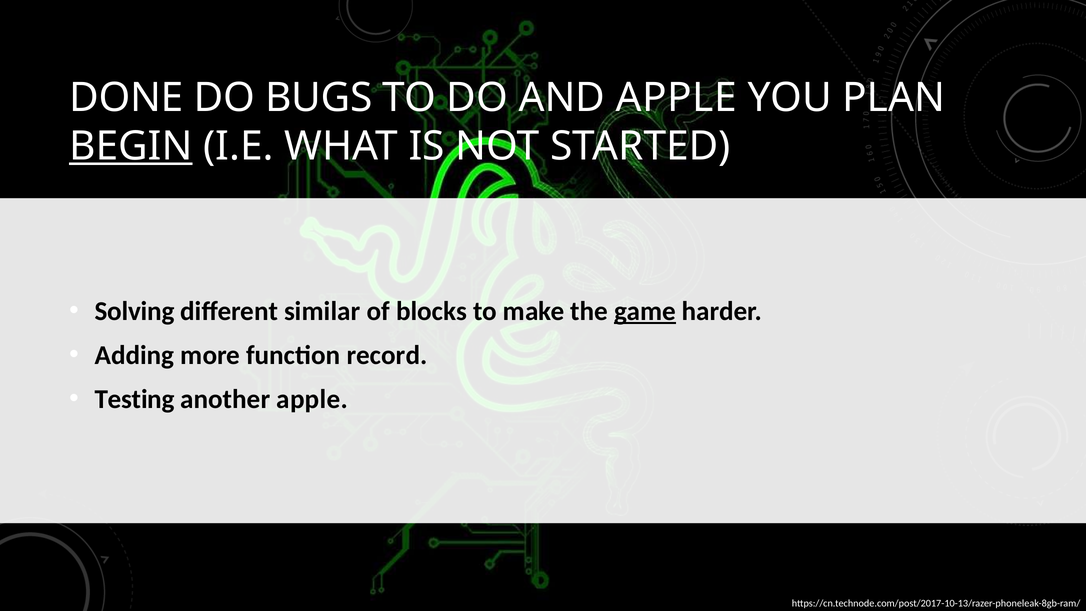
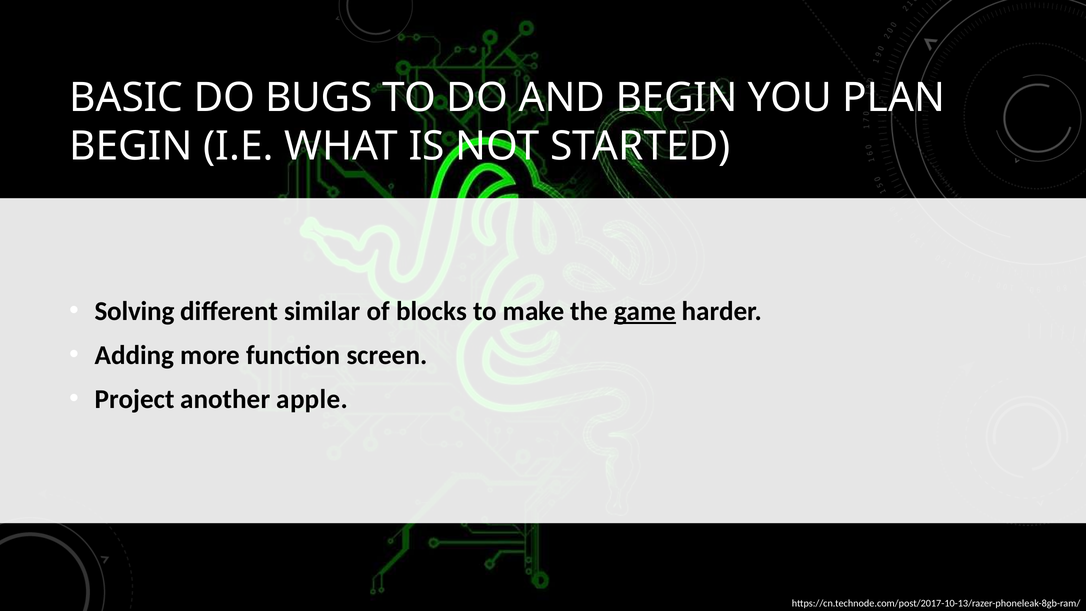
DONE: DONE -> BASIC (126, 98)
AND APPLE: APPLE -> BEGIN (677, 98)
BEGIN underline: present -> none (131, 146)
record: record -> screen (387, 355)
Testing: Testing -> Project (135, 399)
